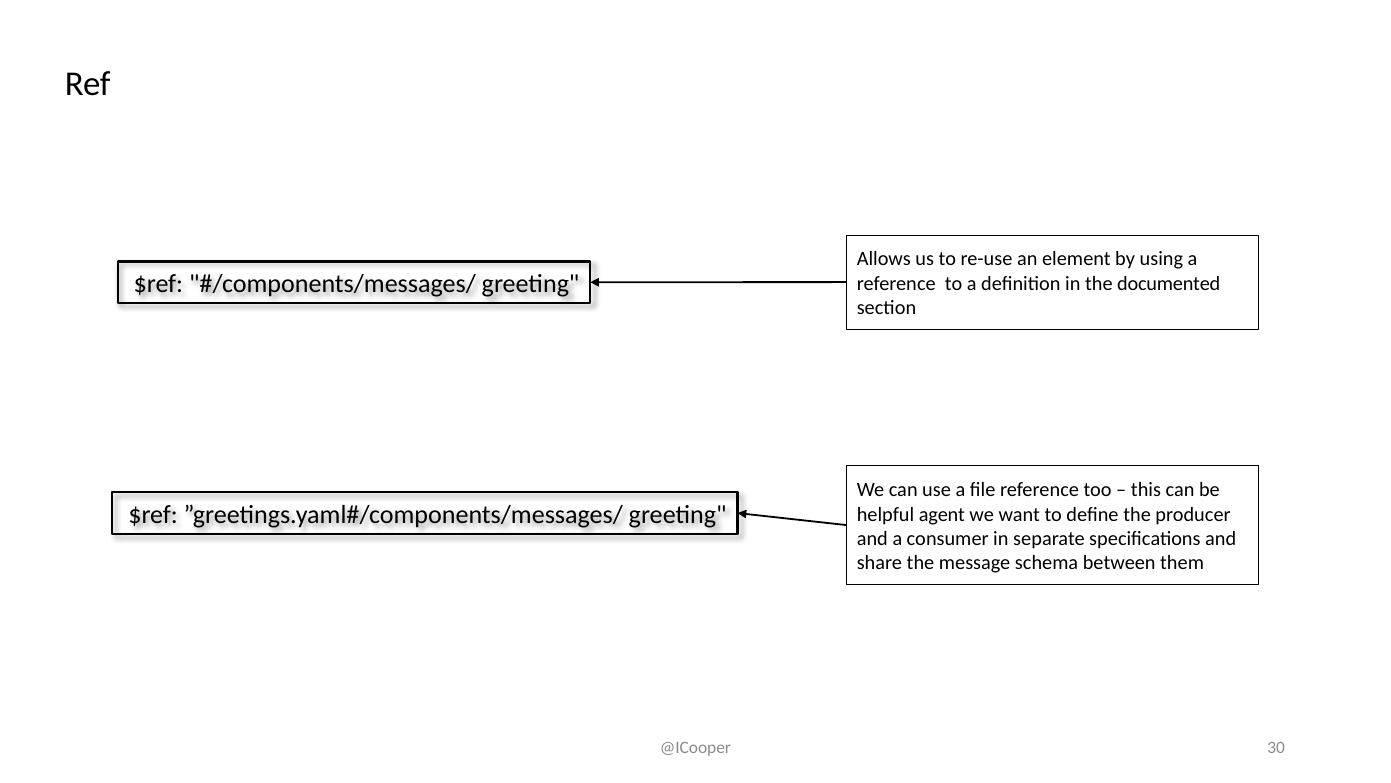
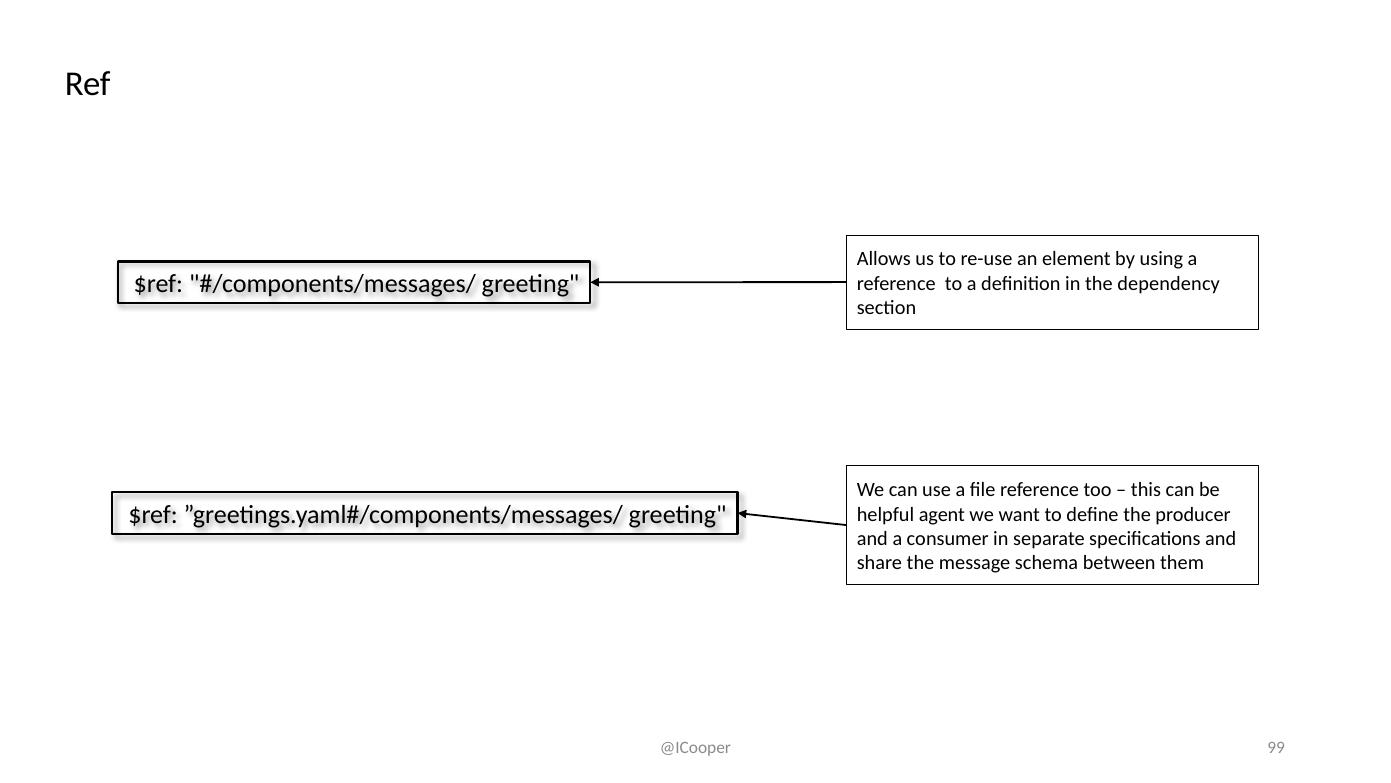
documented: documented -> dependency (1169, 283)
30: 30 -> 99 (1276, 747)
